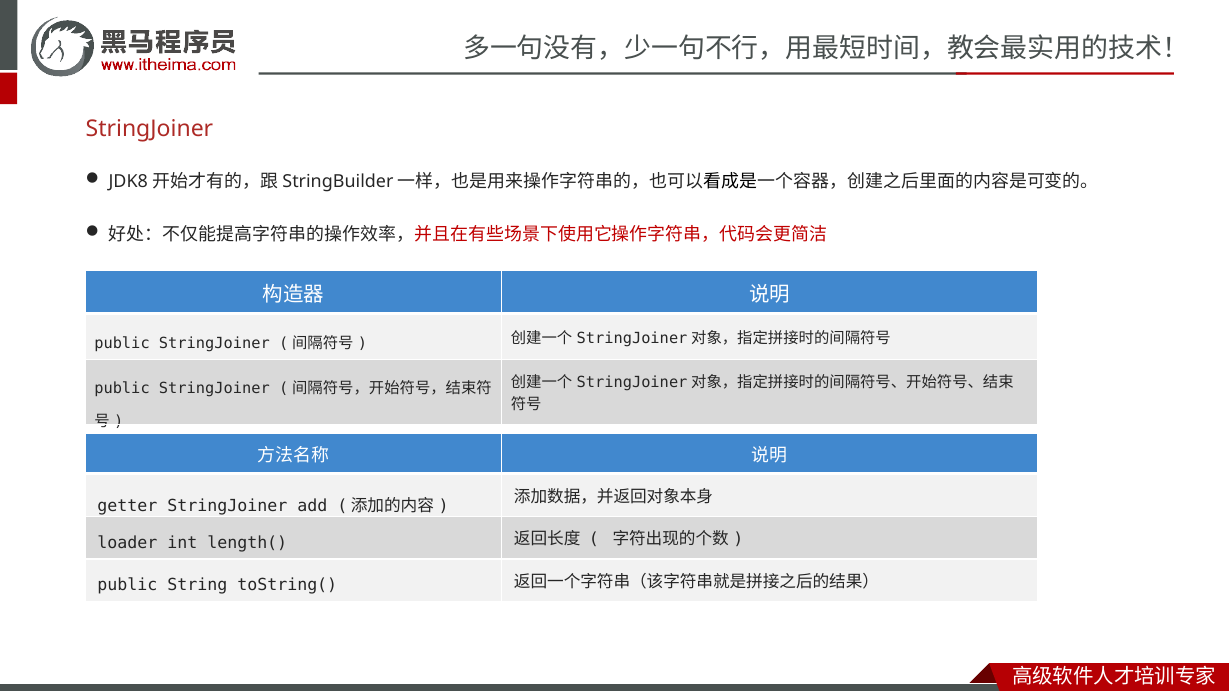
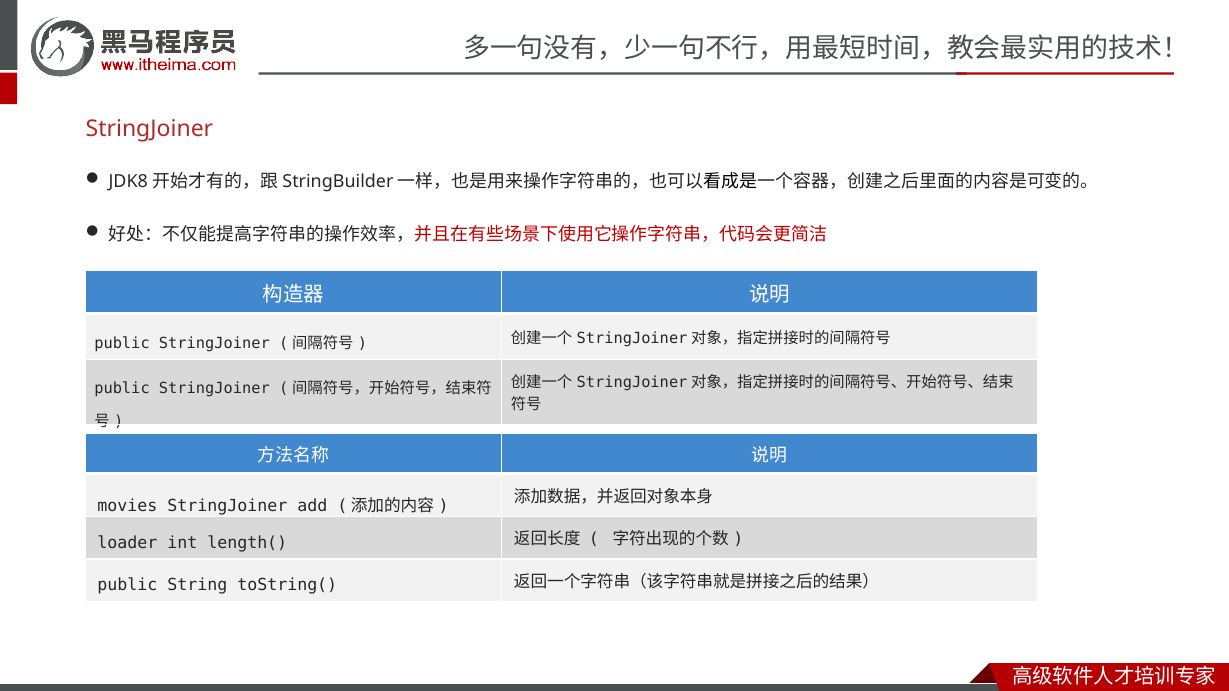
getter: getter -> movies (127, 506)
